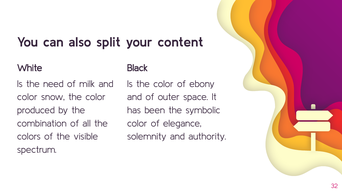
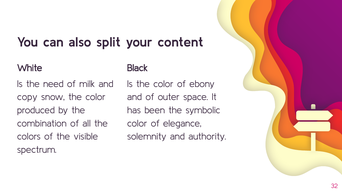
color: color -> copy (27, 97)
